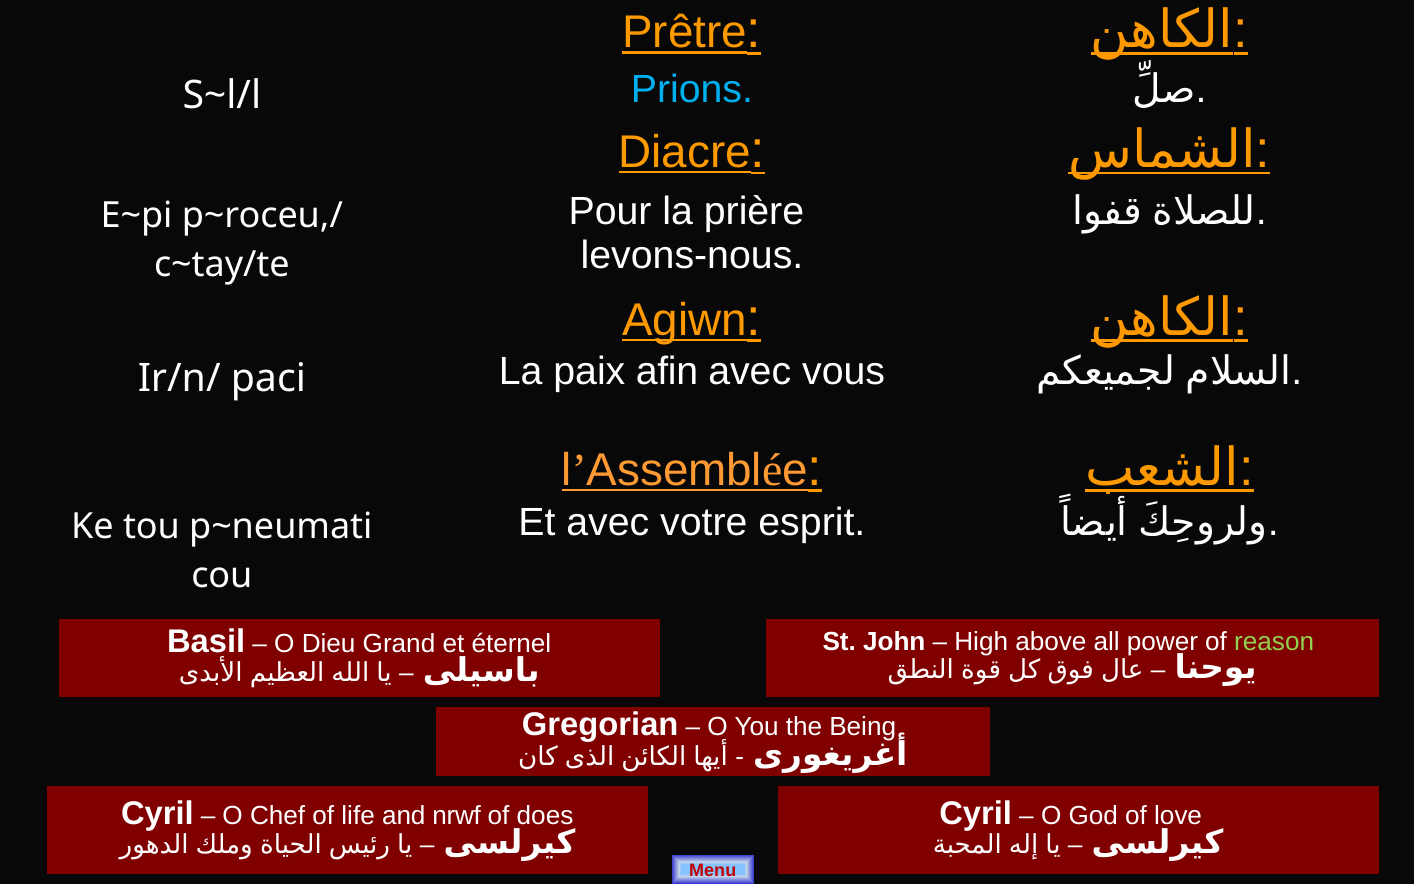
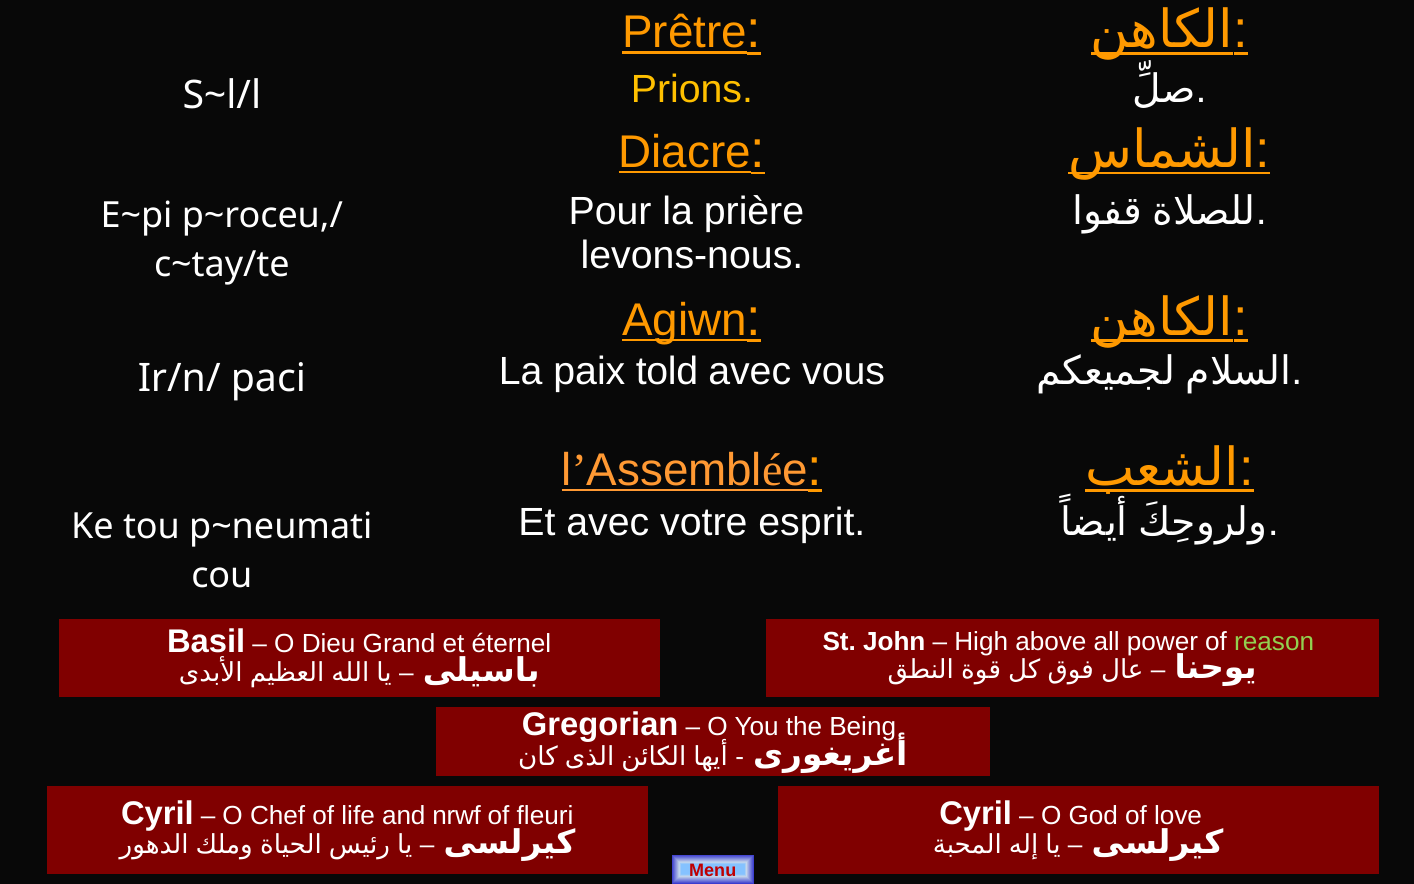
Prions colour: light blue -> yellow (692, 89)
afin: afin -> told (667, 372)
does: does -> fleuri (545, 815)
